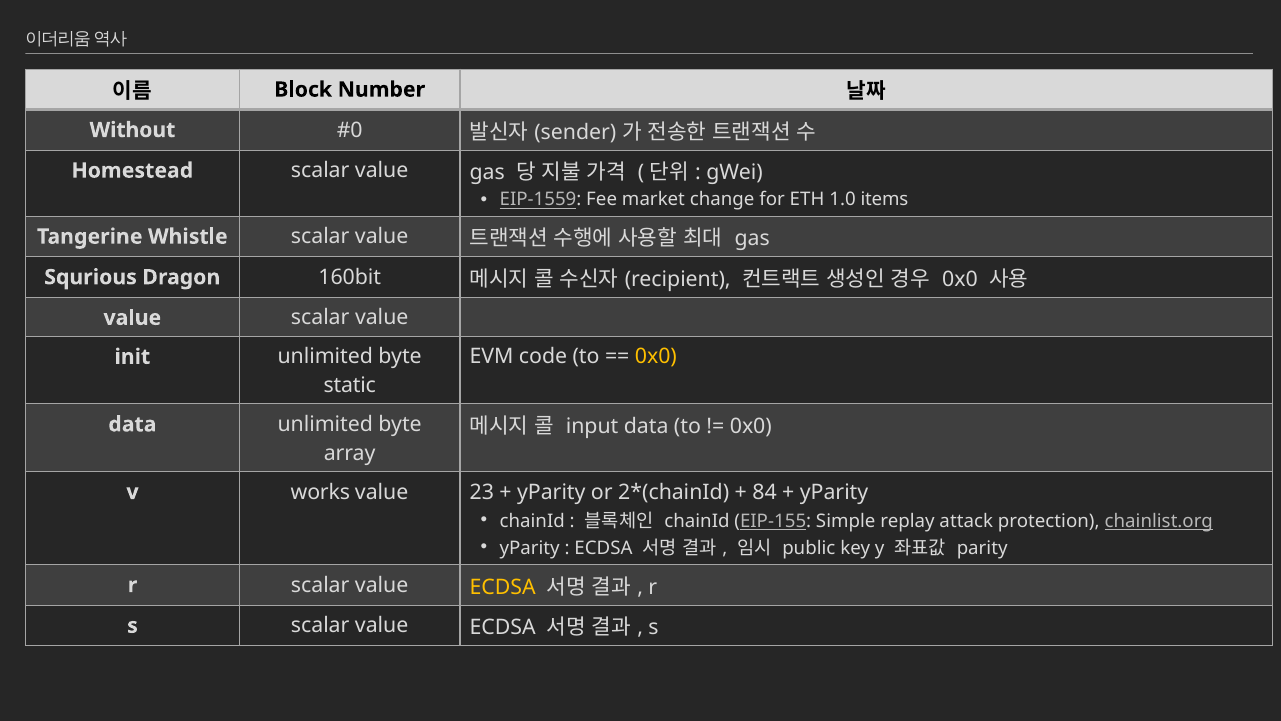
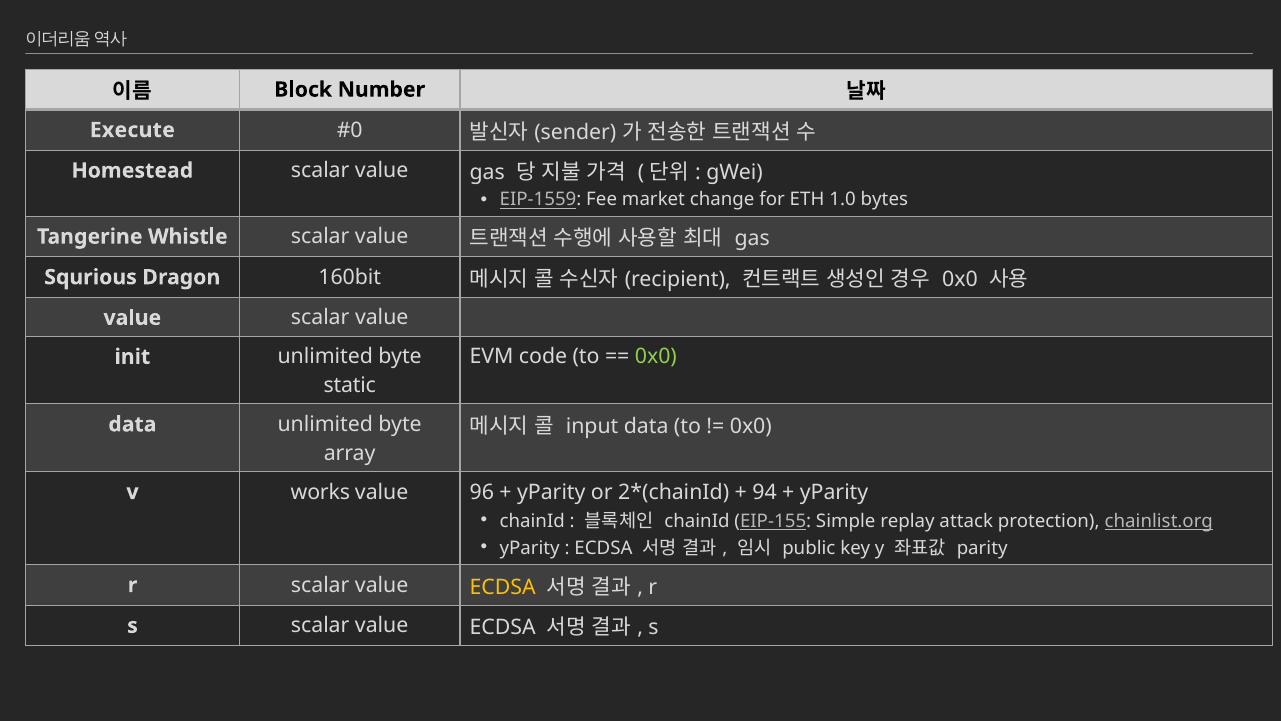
Without: Without -> Execute (132, 130)
items: items -> bytes (884, 200)
0x0 colour: yellow -> light green (656, 357)
23: 23 -> 96 (482, 492)
84: 84 -> 94 (765, 492)
